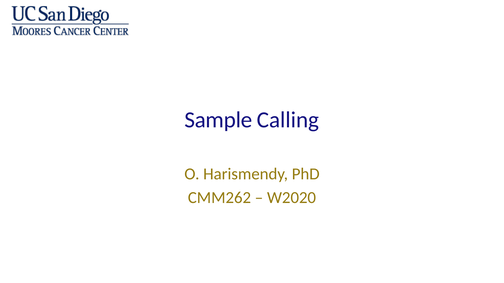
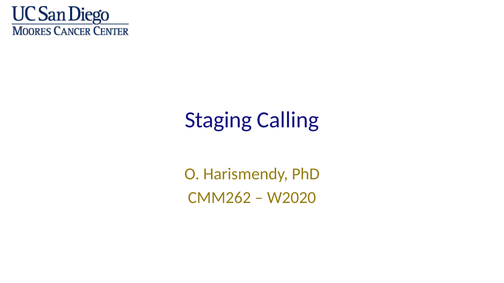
Sample: Sample -> Staging (218, 120)
